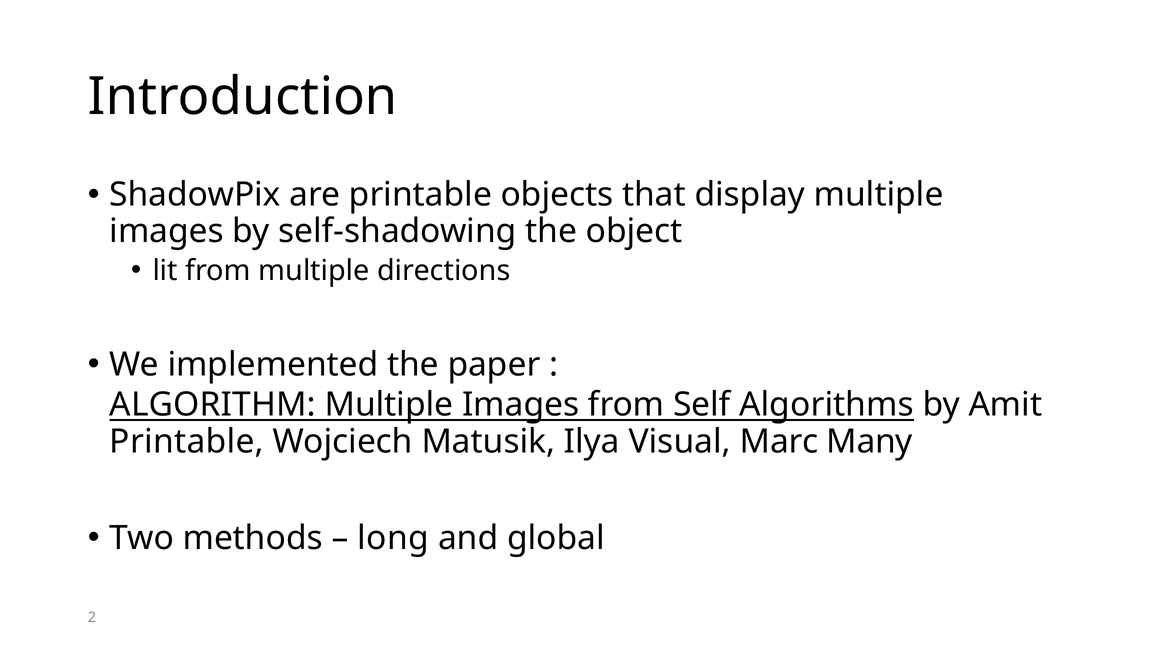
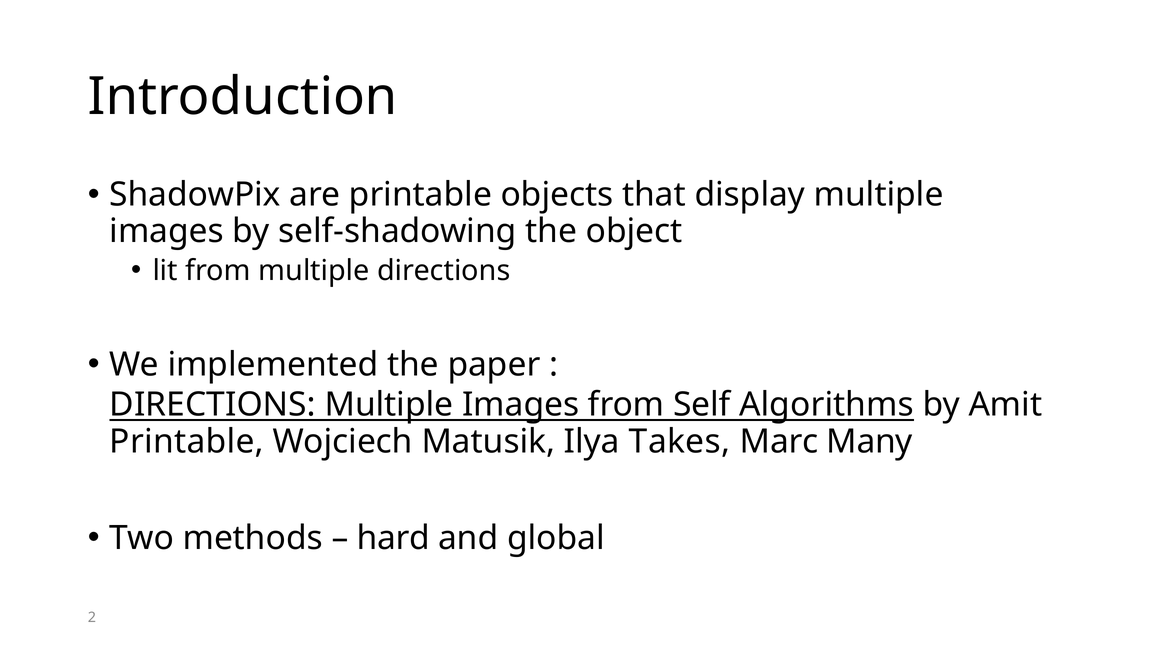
ALGORITHM: ALGORITHM -> DIRECTIONS (213, 405)
Visual: Visual -> Takes (680, 442)
long: long -> hard (393, 538)
